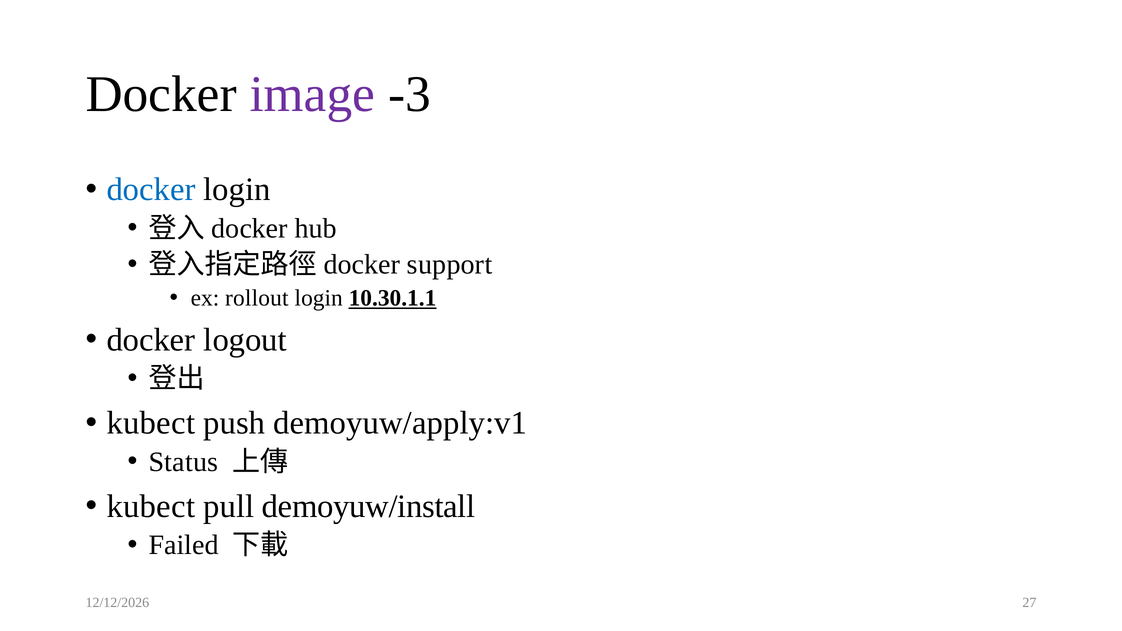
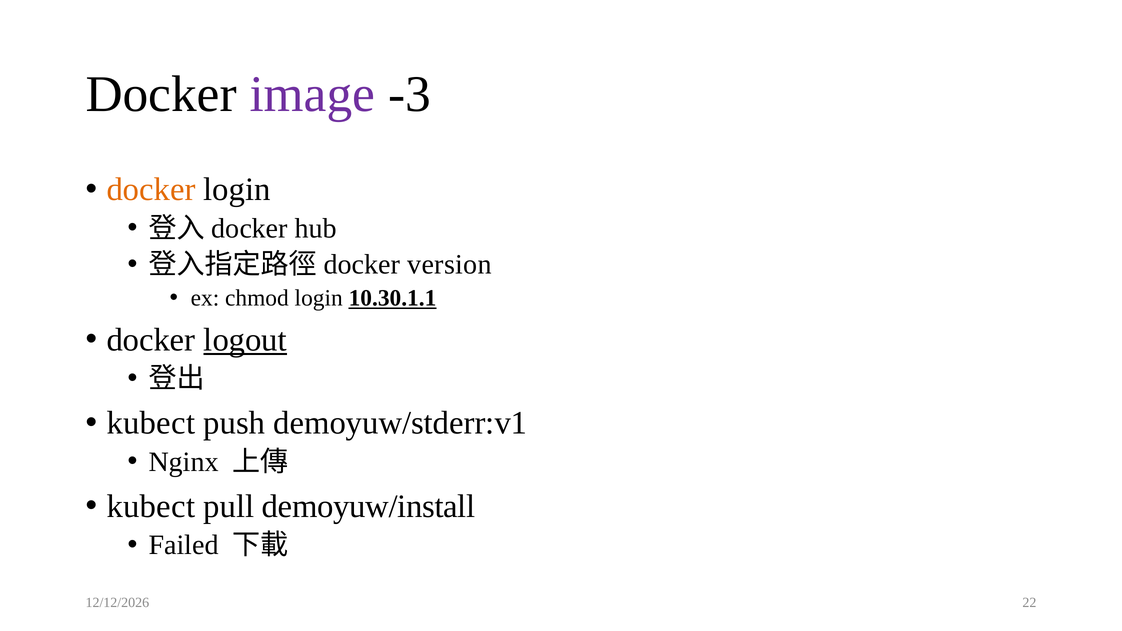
docker colour: blue -> orange (151, 190)
support: support -> version (450, 264)
rollout: rollout -> chmod (257, 298)
logout underline: none -> present (245, 340)
demoyuw/apply:v1: demoyuw/apply:v1 -> demoyuw/stderr:v1 (400, 423)
Status: Status -> Nginx (184, 462)
27: 27 -> 22 (1029, 603)
